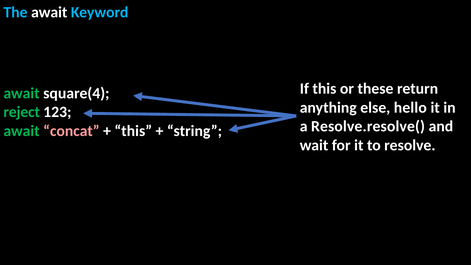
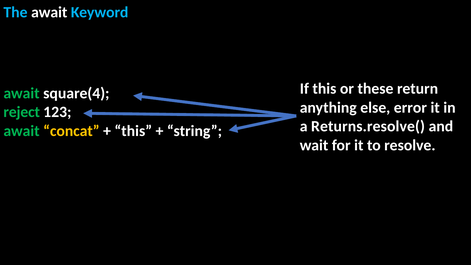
hello: hello -> error (410, 108)
Resolve.resolve(: Resolve.resolve( -> Returns.resolve( (368, 126)
concat colour: pink -> yellow (71, 131)
